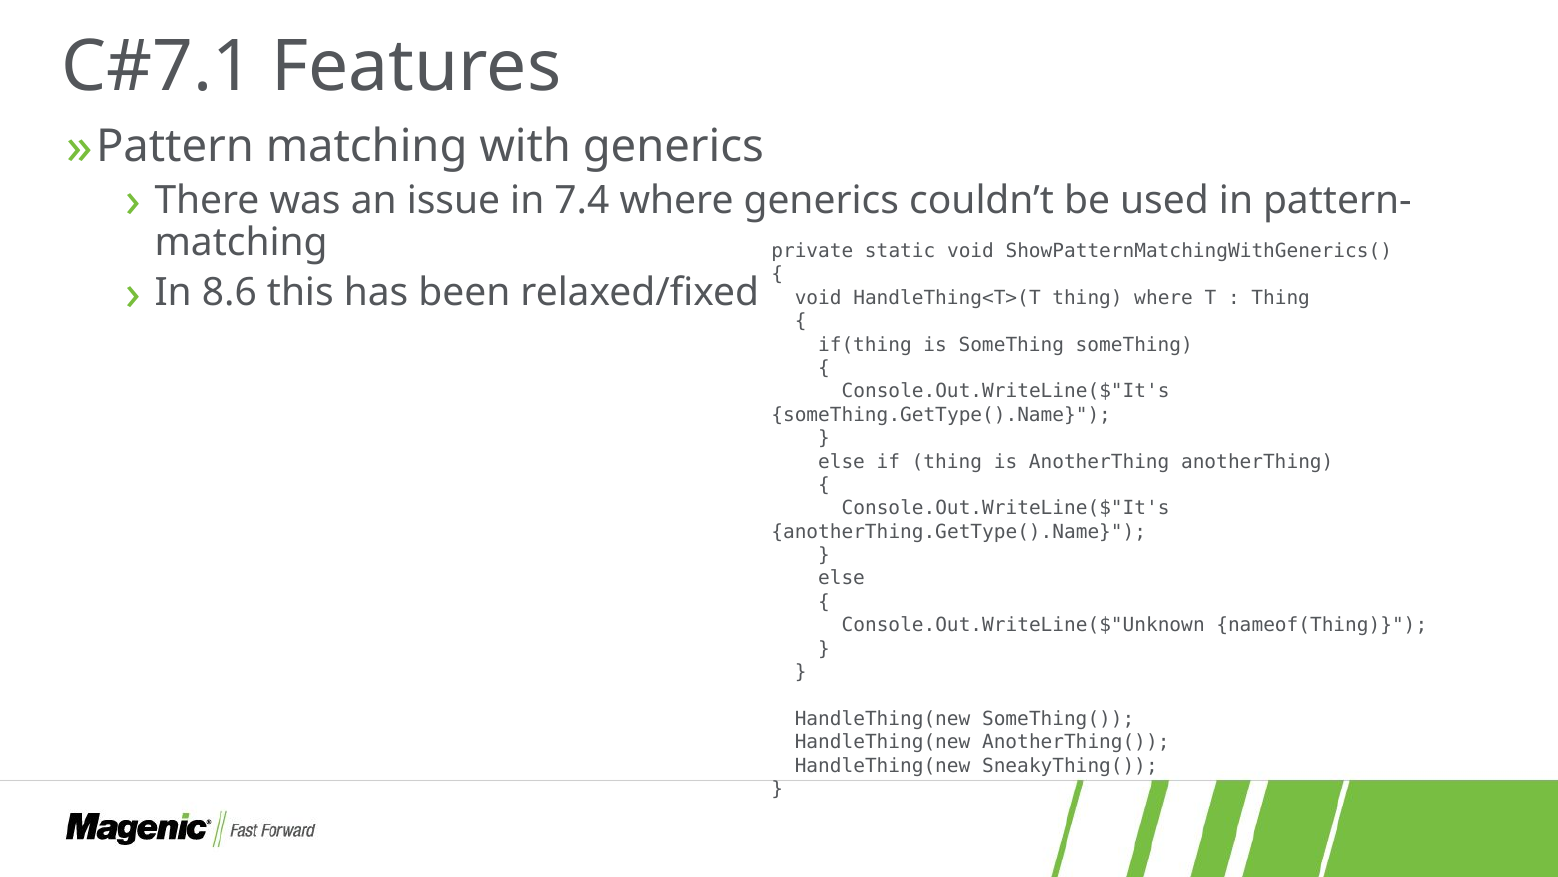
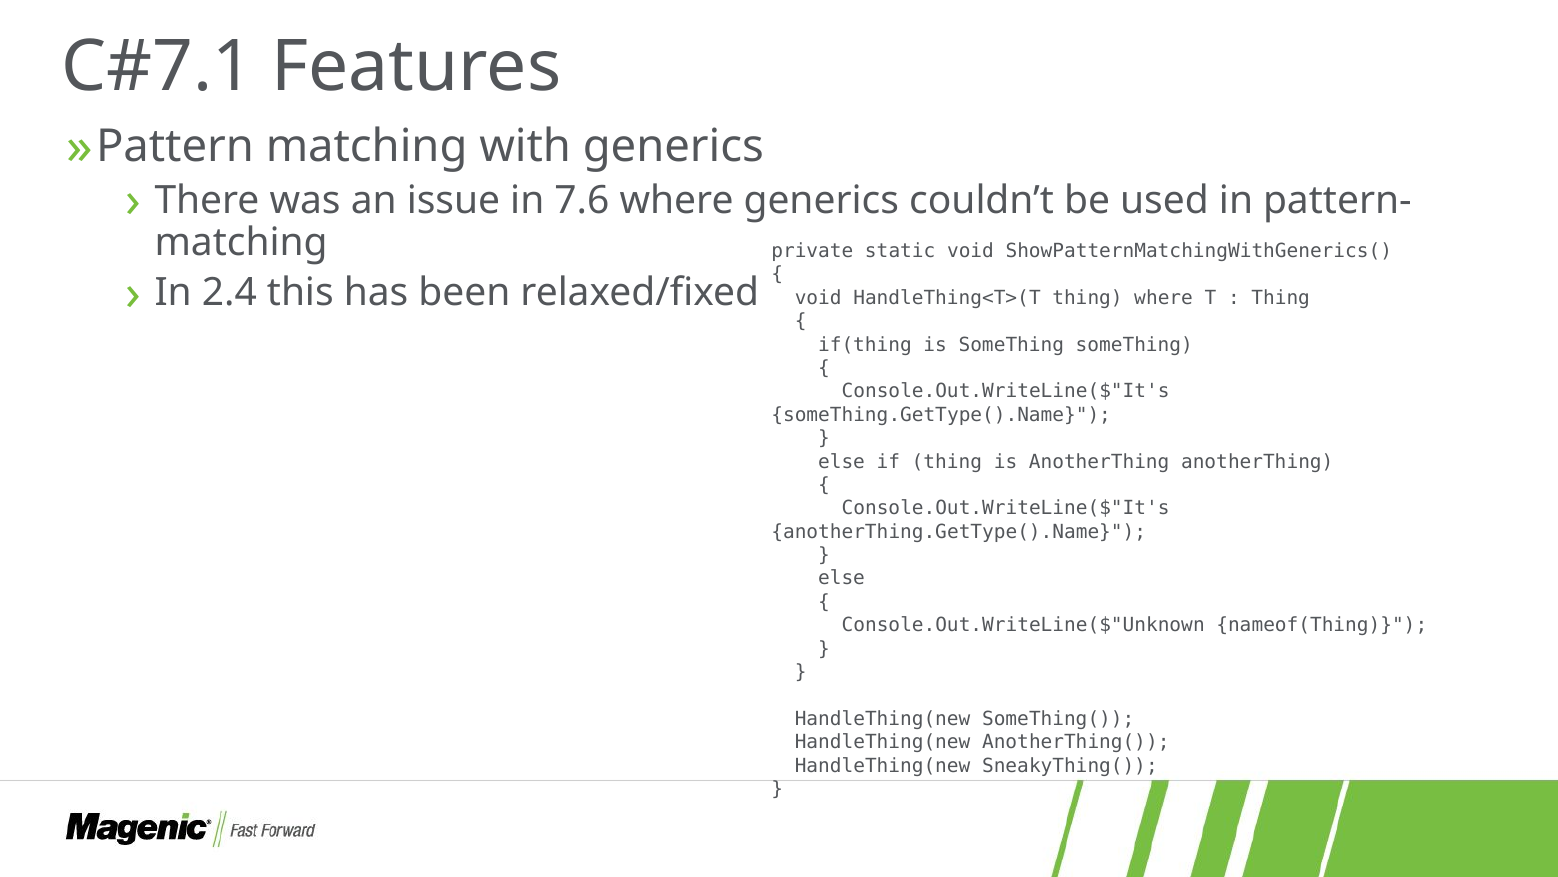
7.4: 7.4 -> 7.6 (582, 200)
8.6: 8.6 -> 2.4 (229, 292)
